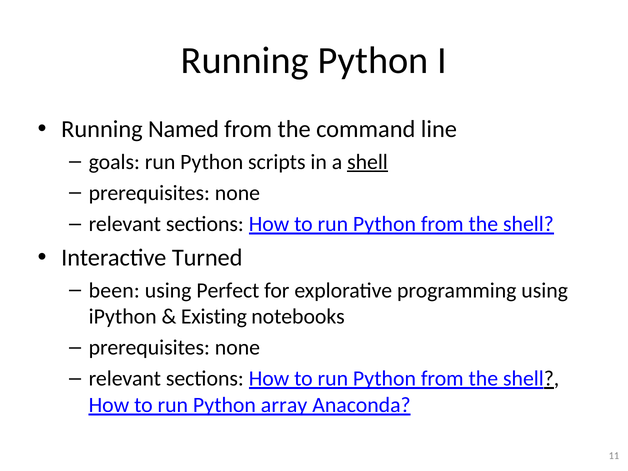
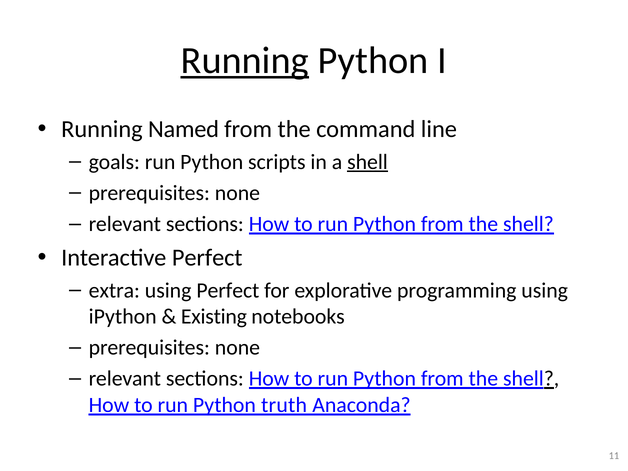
Running underline: none -> present (245, 61)
Interactive Turned: Turned -> Perfect (207, 258)
been: been -> extra (114, 290)
array: array -> truth (284, 405)
